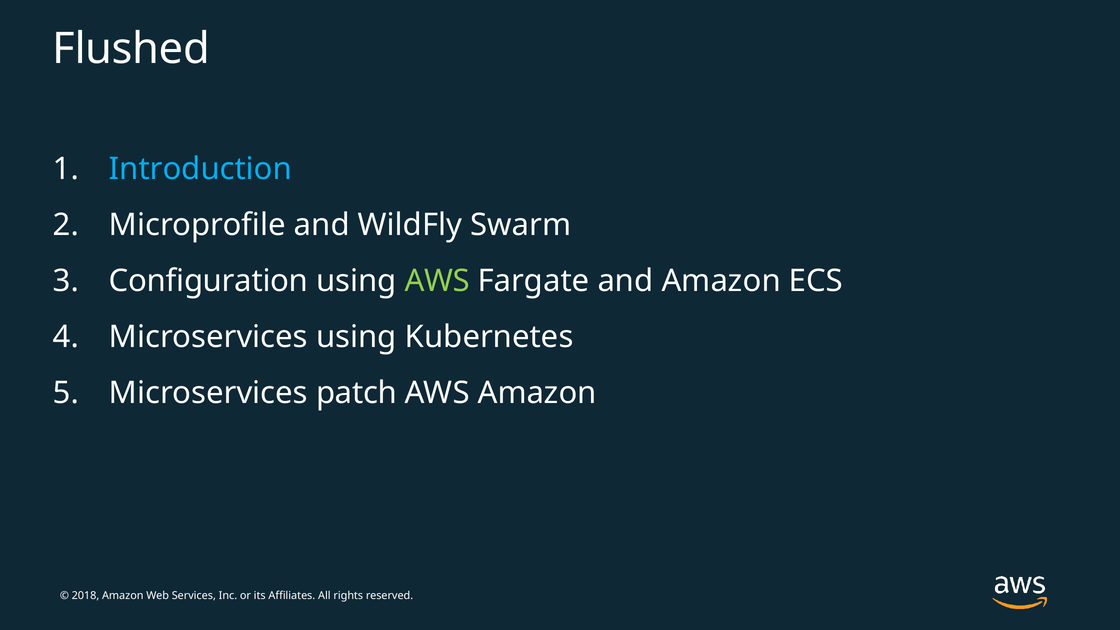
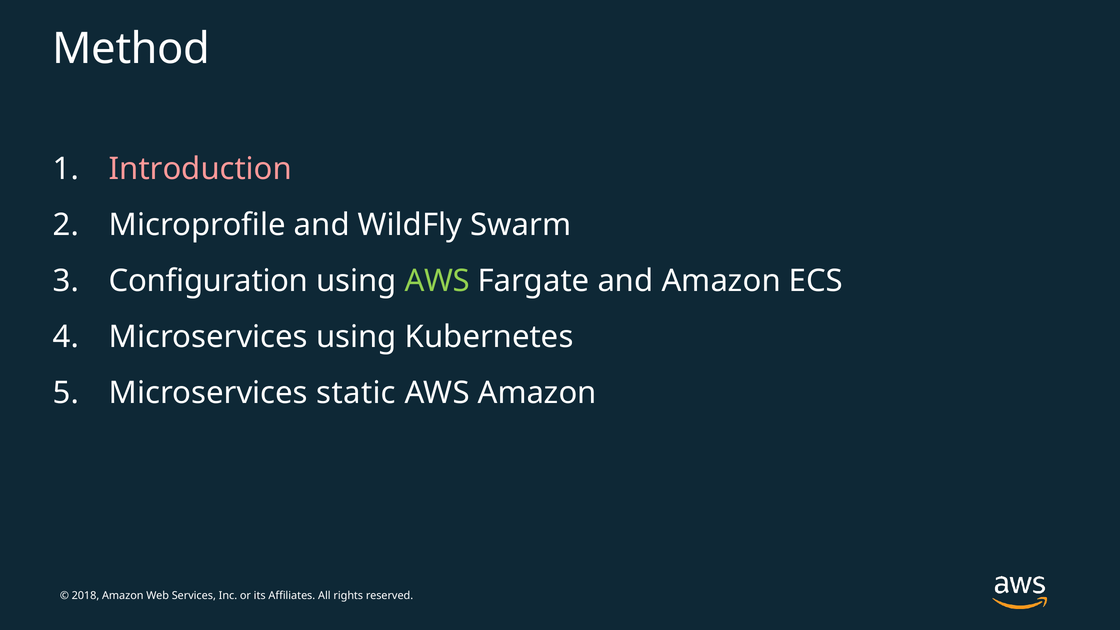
Flushed: Flushed -> Method (131, 49)
Introduction colour: light blue -> pink (200, 169)
patch: patch -> static (356, 393)
